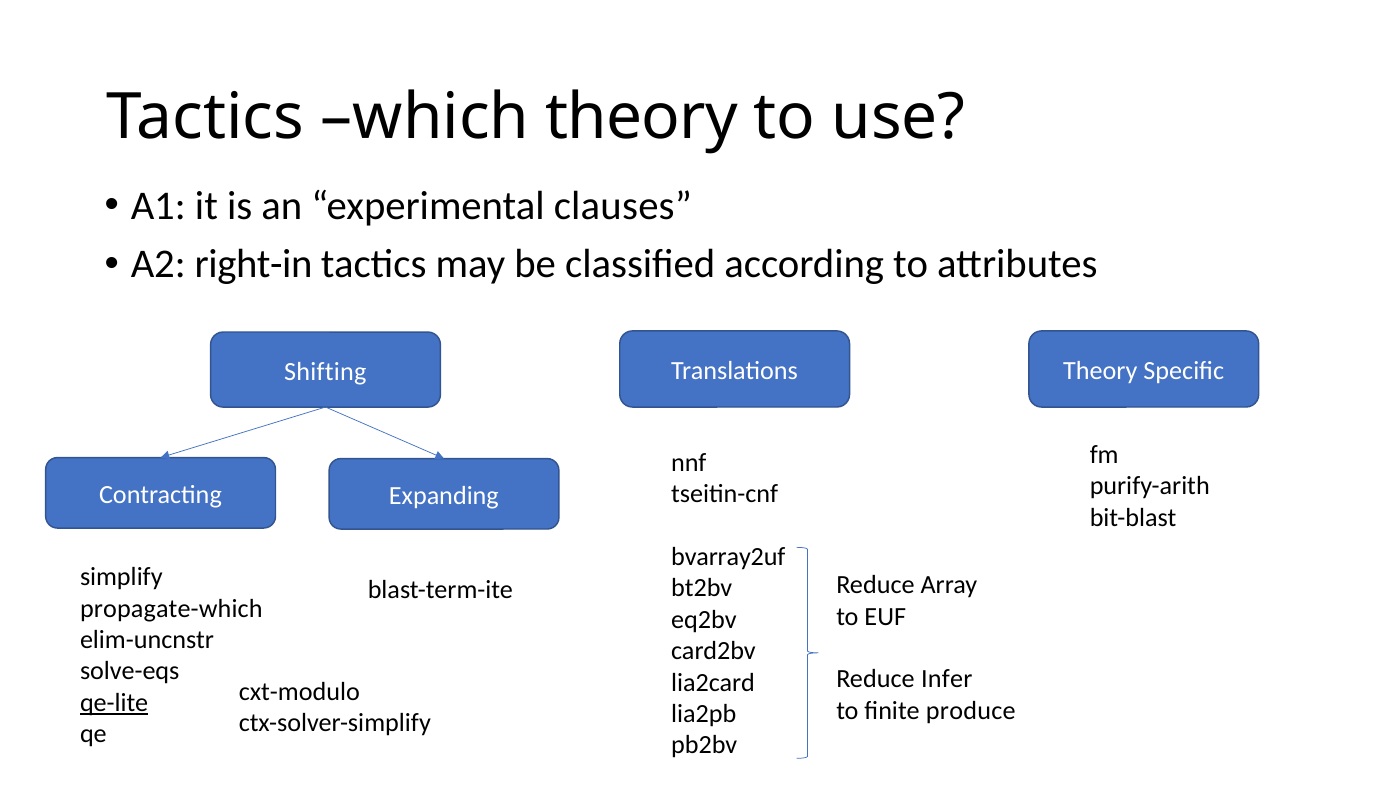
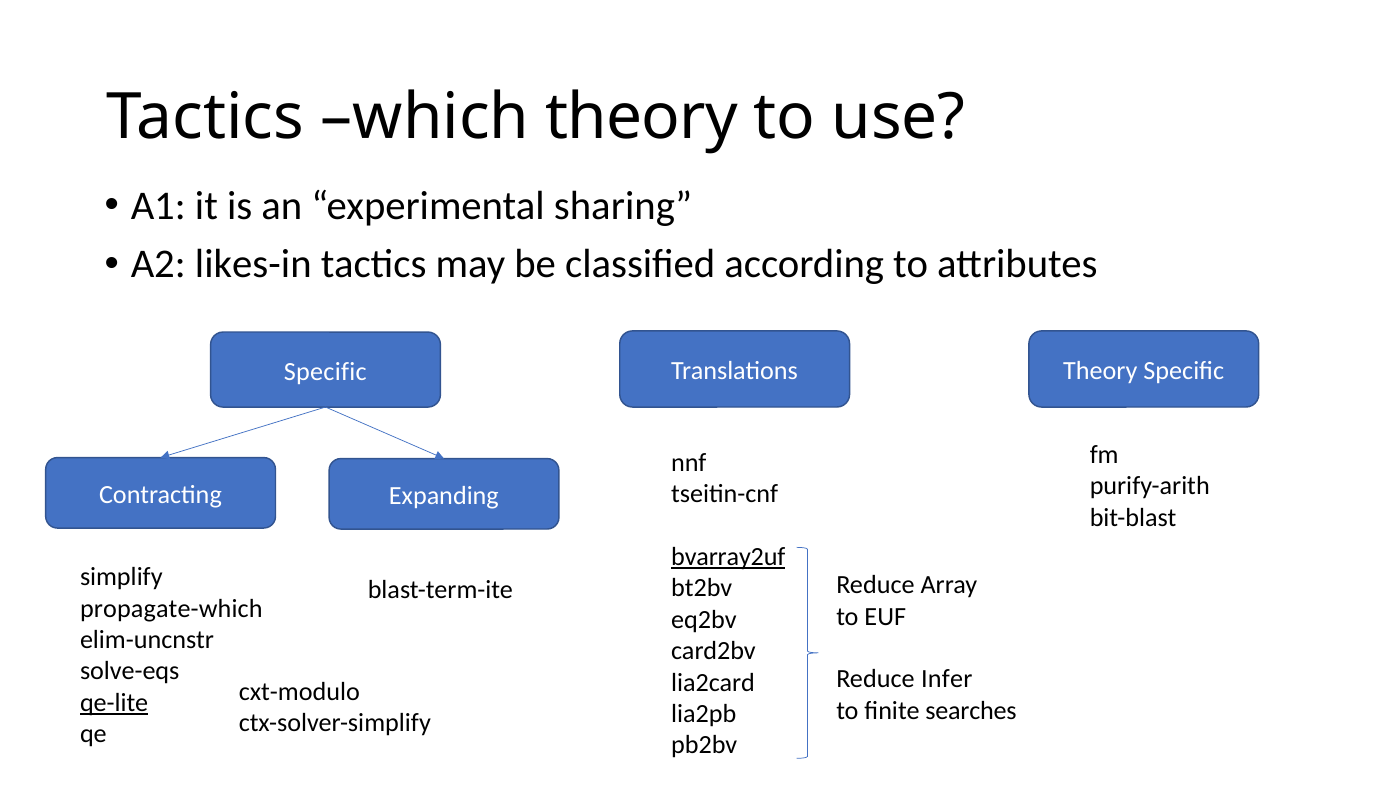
clauses: clauses -> sharing (623, 206)
right-in: right-in -> likes-in (253, 265)
Shifting: Shifting -> Specific (325, 371)
bvarray2uf underline: none -> present (728, 557)
produce: produce -> searches (971, 711)
